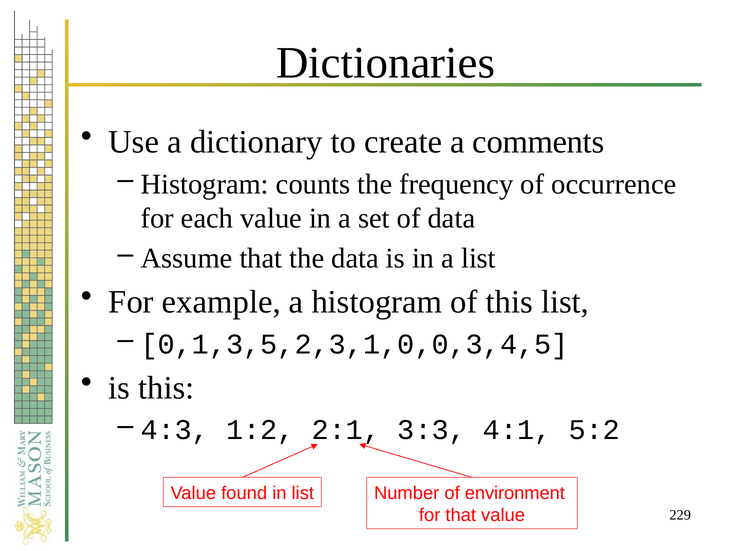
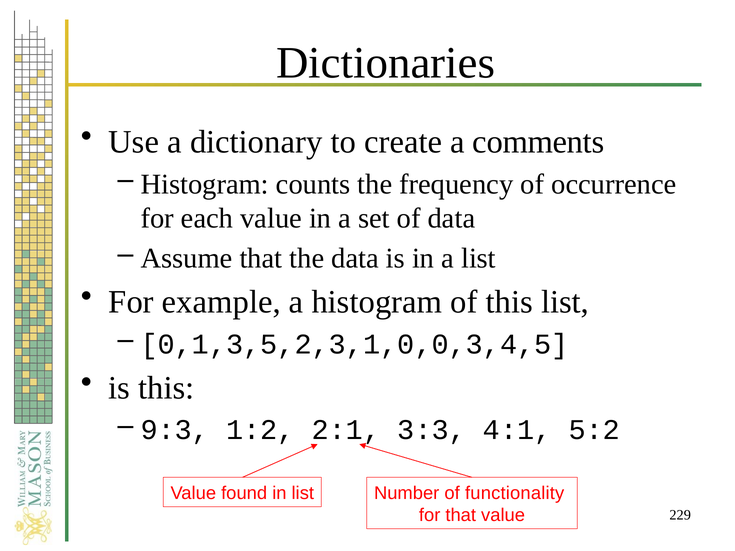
4:3: 4:3 -> 9:3 (175, 430)
environment: environment -> functionality (515, 493)
